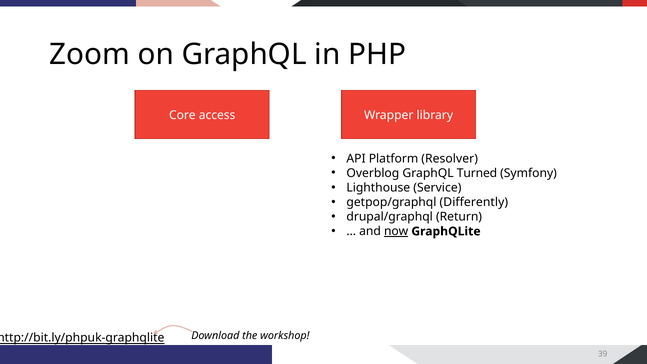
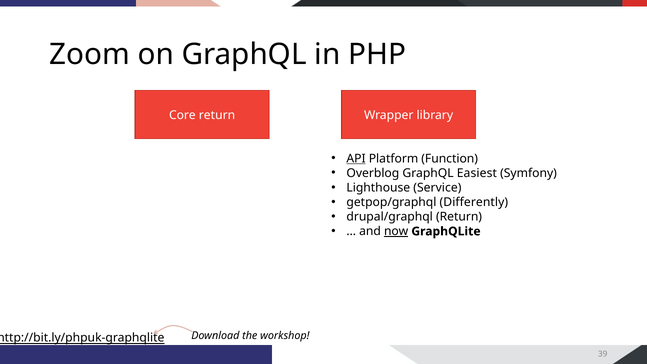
Core access: access -> return (217, 115)
API underline: none -> present (356, 159)
Resolver: Resolver -> Function (450, 159)
Turned: Turned -> Easiest (477, 173)
